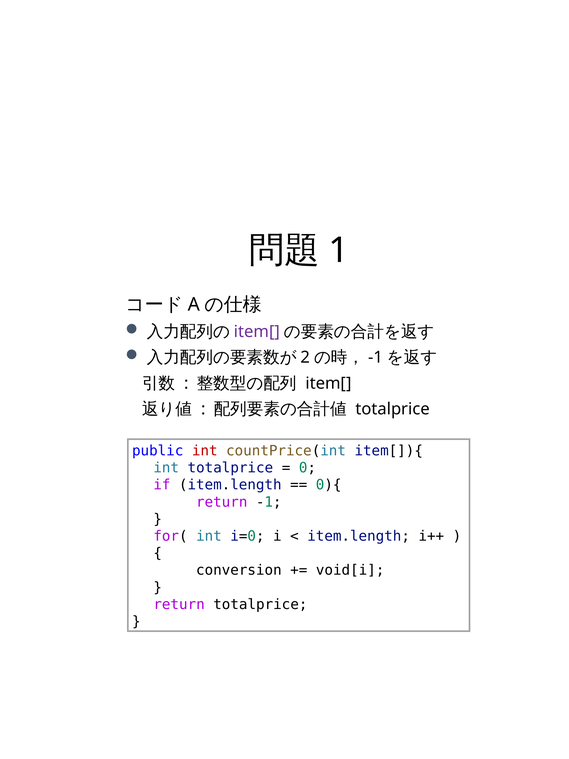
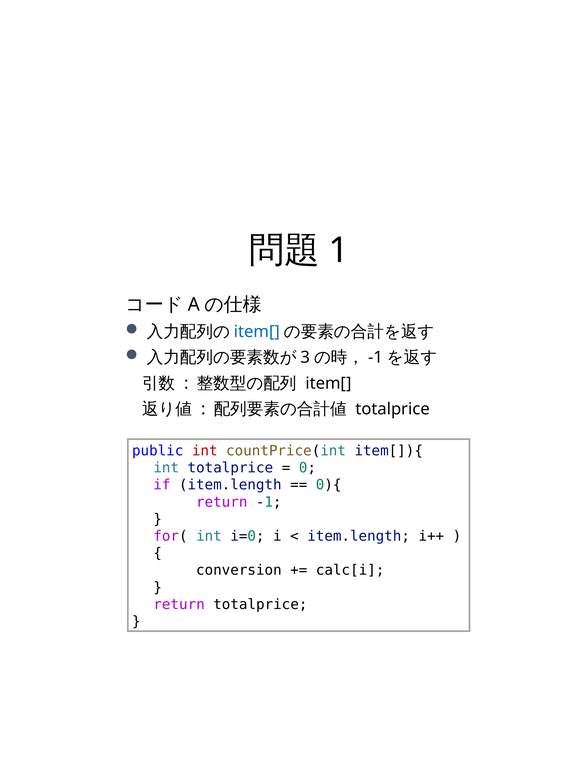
item[ colour: purple -> blue (257, 332)
2: 2 -> 3 (305, 357)
void[i: void[i -> calc[i (350, 570)
